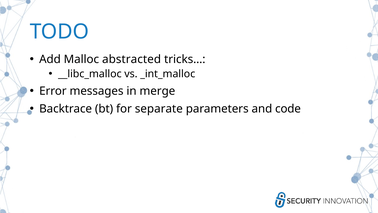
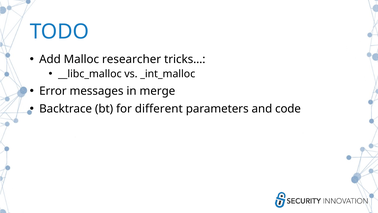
abstracted: abstracted -> researcher (132, 59)
separate: separate -> different (159, 109)
